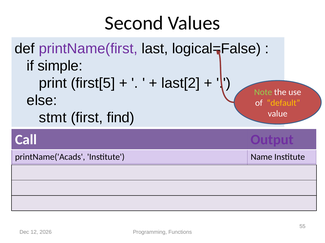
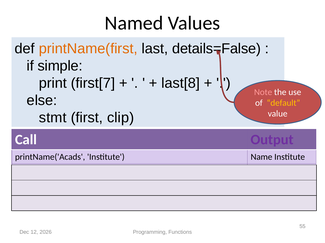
Second: Second -> Named (134, 23)
printName(first colour: purple -> orange (88, 49)
logical=False: logical=False -> details=False (216, 49)
first[5: first[5 -> first[7 (93, 83)
last[2: last[2 -> last[8 (181, 83)
Note colour: light green -> pink (263, 92)
find: find -> clip (121, 118)
